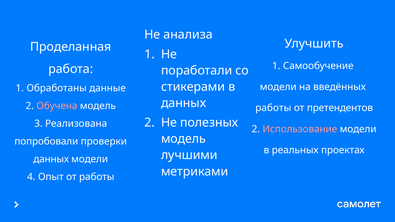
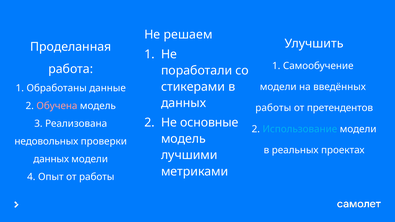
анализа: анализа -> решаем (188, 35)
полезных: полезных -> основные (209, 123)
Использование colour: pink -> light blue (300, 129)
попробовали: попробовали -> недовольных (46, 142)
